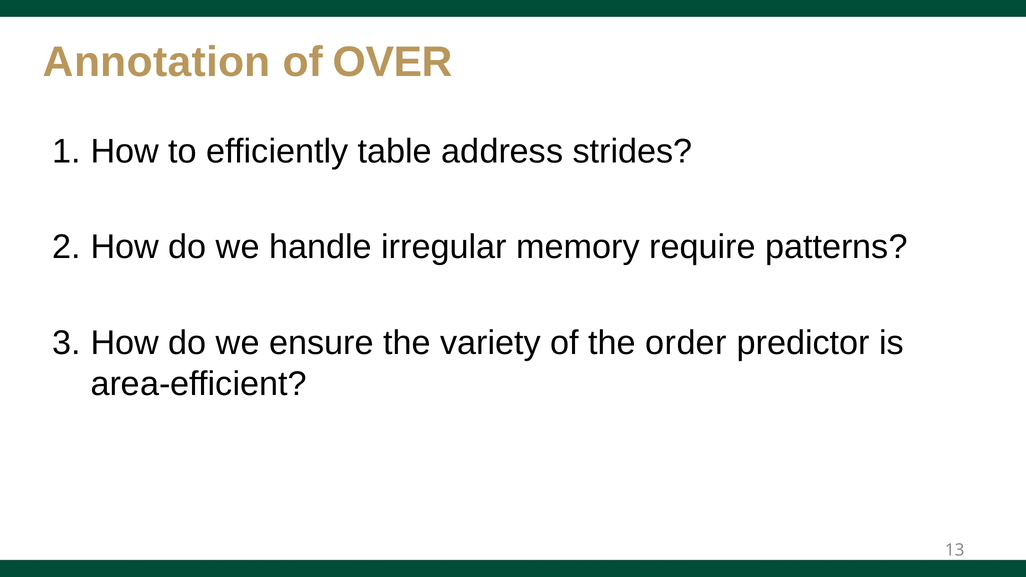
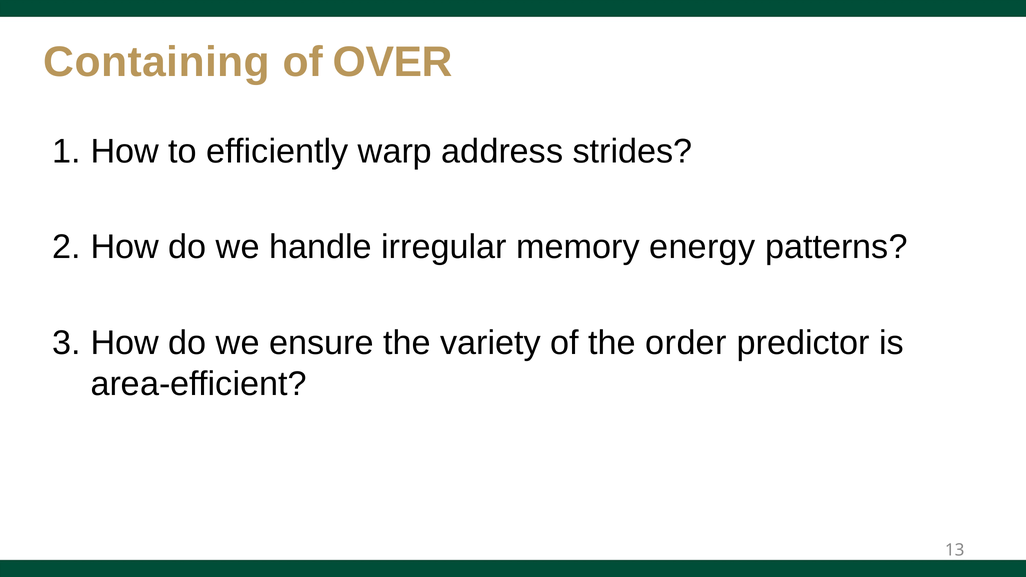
Annotation: Annotation -> Containing (157, 62)
table: table -> warp (395, 151)
require: require -> energy (702, 247)
